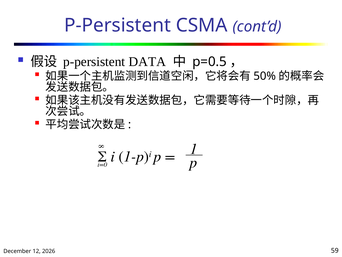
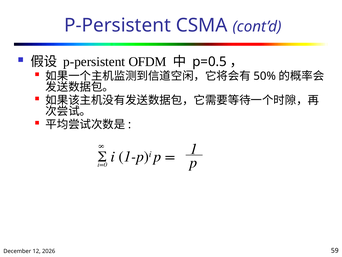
DATA: DATA -> OFDM (148, 62)
